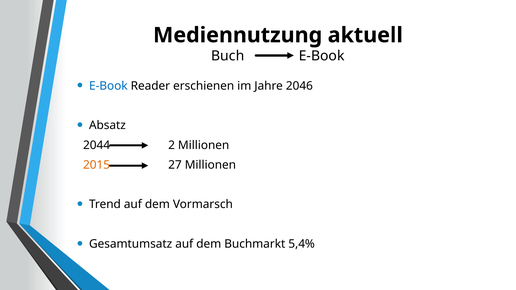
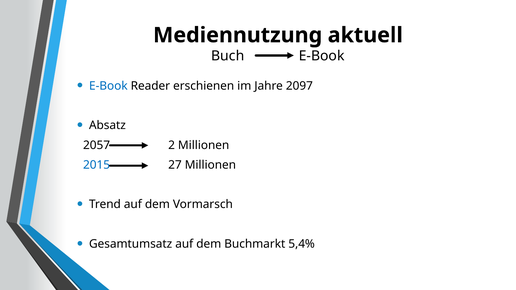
2046: 2046 -> 2097 (299, 86)
2044: 2044 -> 2057 (97, 145)
2015 colour: orange -> blue (97, 165)
